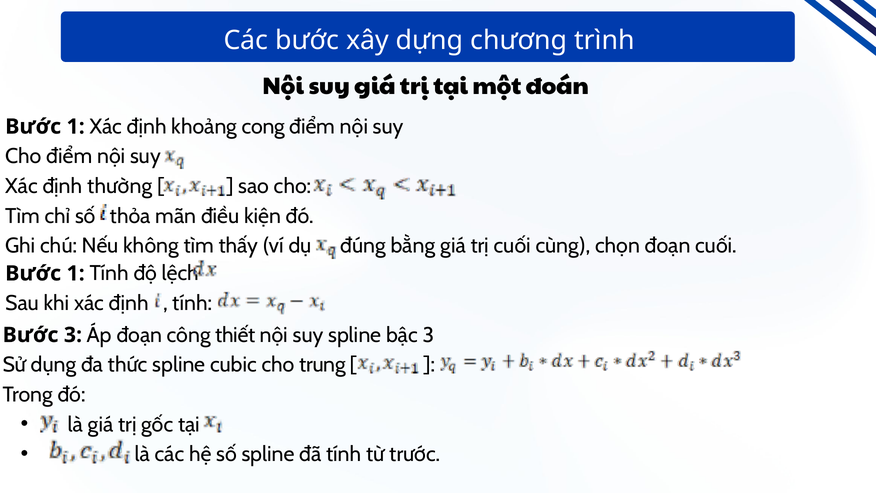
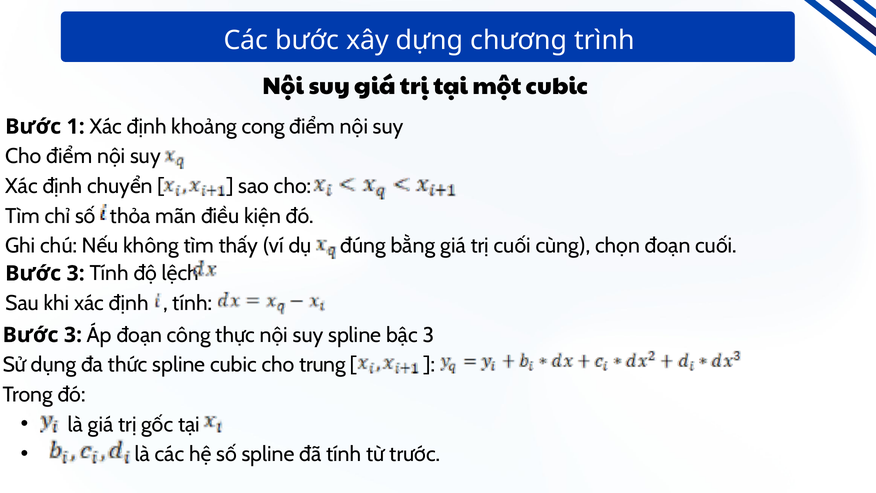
một đoán: đoán -> cubic (557, 86)
thường: thường -> chuyển (120, 186)
1: 1 -> 3 (76, 273)
thiết: thiết -> thực (235, 335)
